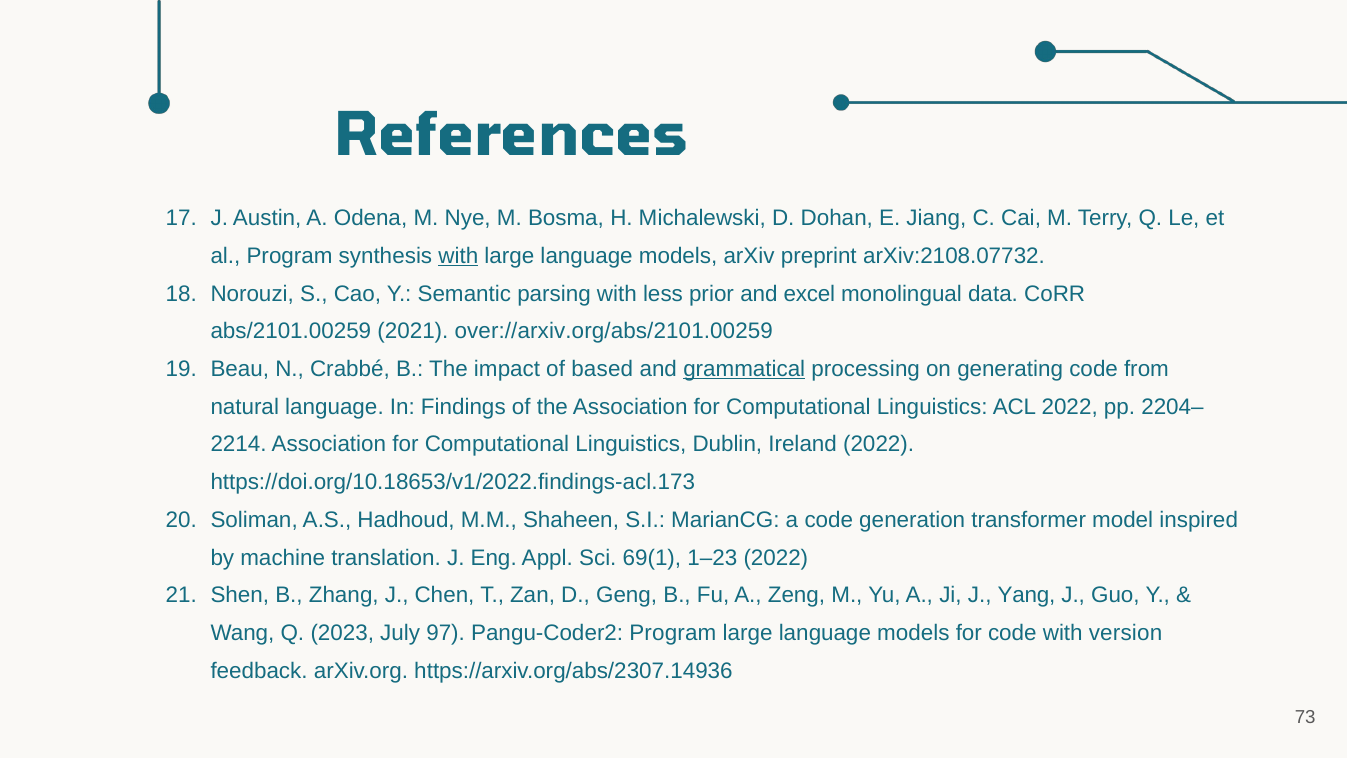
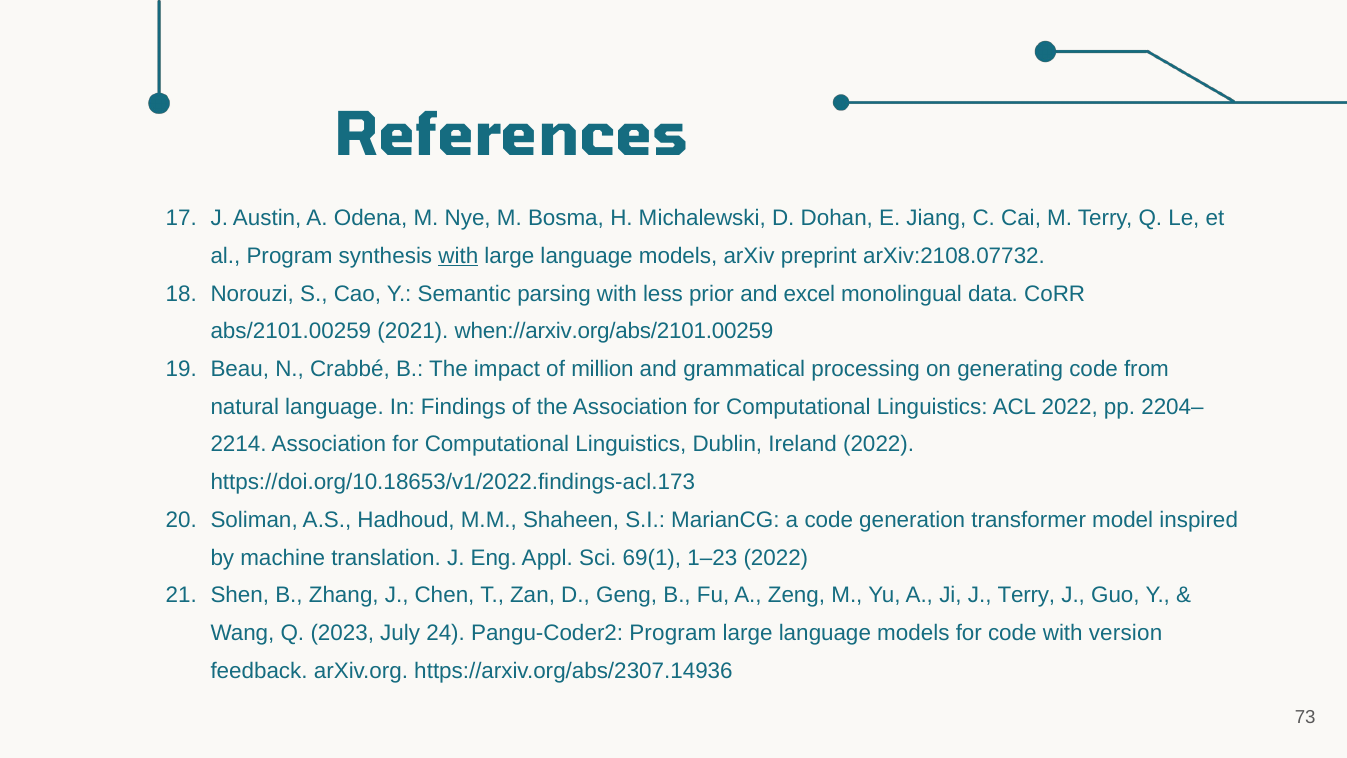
over://arxiv.org/abs/2101.00259: over://arxiv.org/abs/2101.00259 -> when://arxiv.org/abs/2101.00259 (614, 331)
based: based -> million (602, 369)
grammatical underline: present -> none (744, 369)
J Yang: Yang -> Terry (1026, 595)
97: 97 -> 24 (446, 633)
